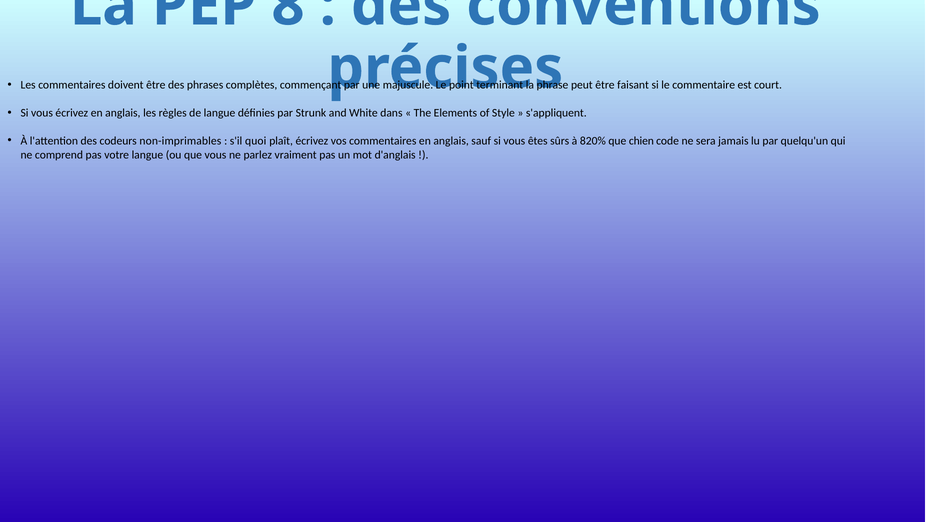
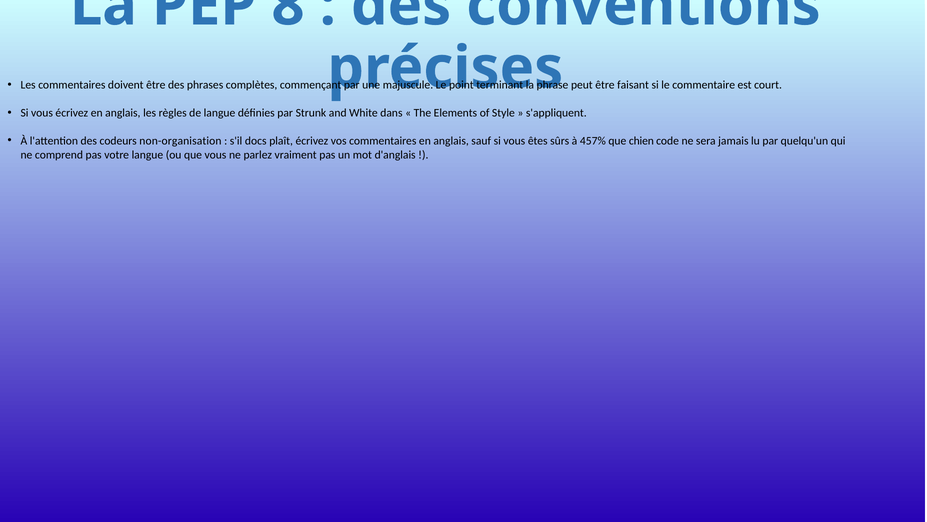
non-imprimables: non-imprimables -> non-organisation (180, 141)
quoi: quoi -> docs (256, 141)
820%: 820% -> 457% (593, 141)
